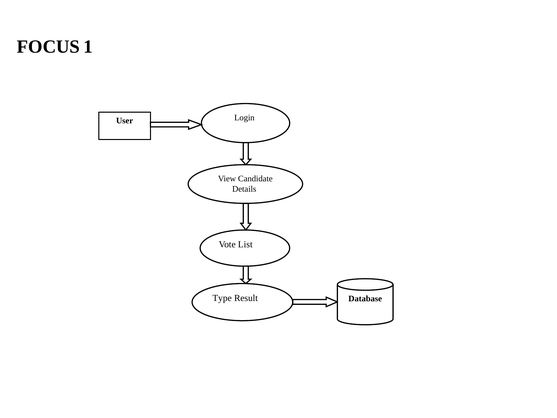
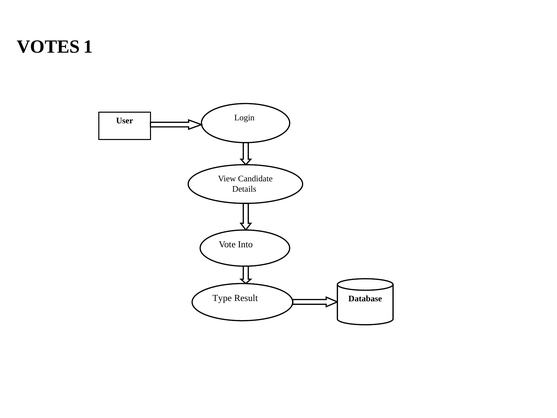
FOCUS: FOCUS -> VOTES (48, 47)
List: List -> Into (245, 244)
